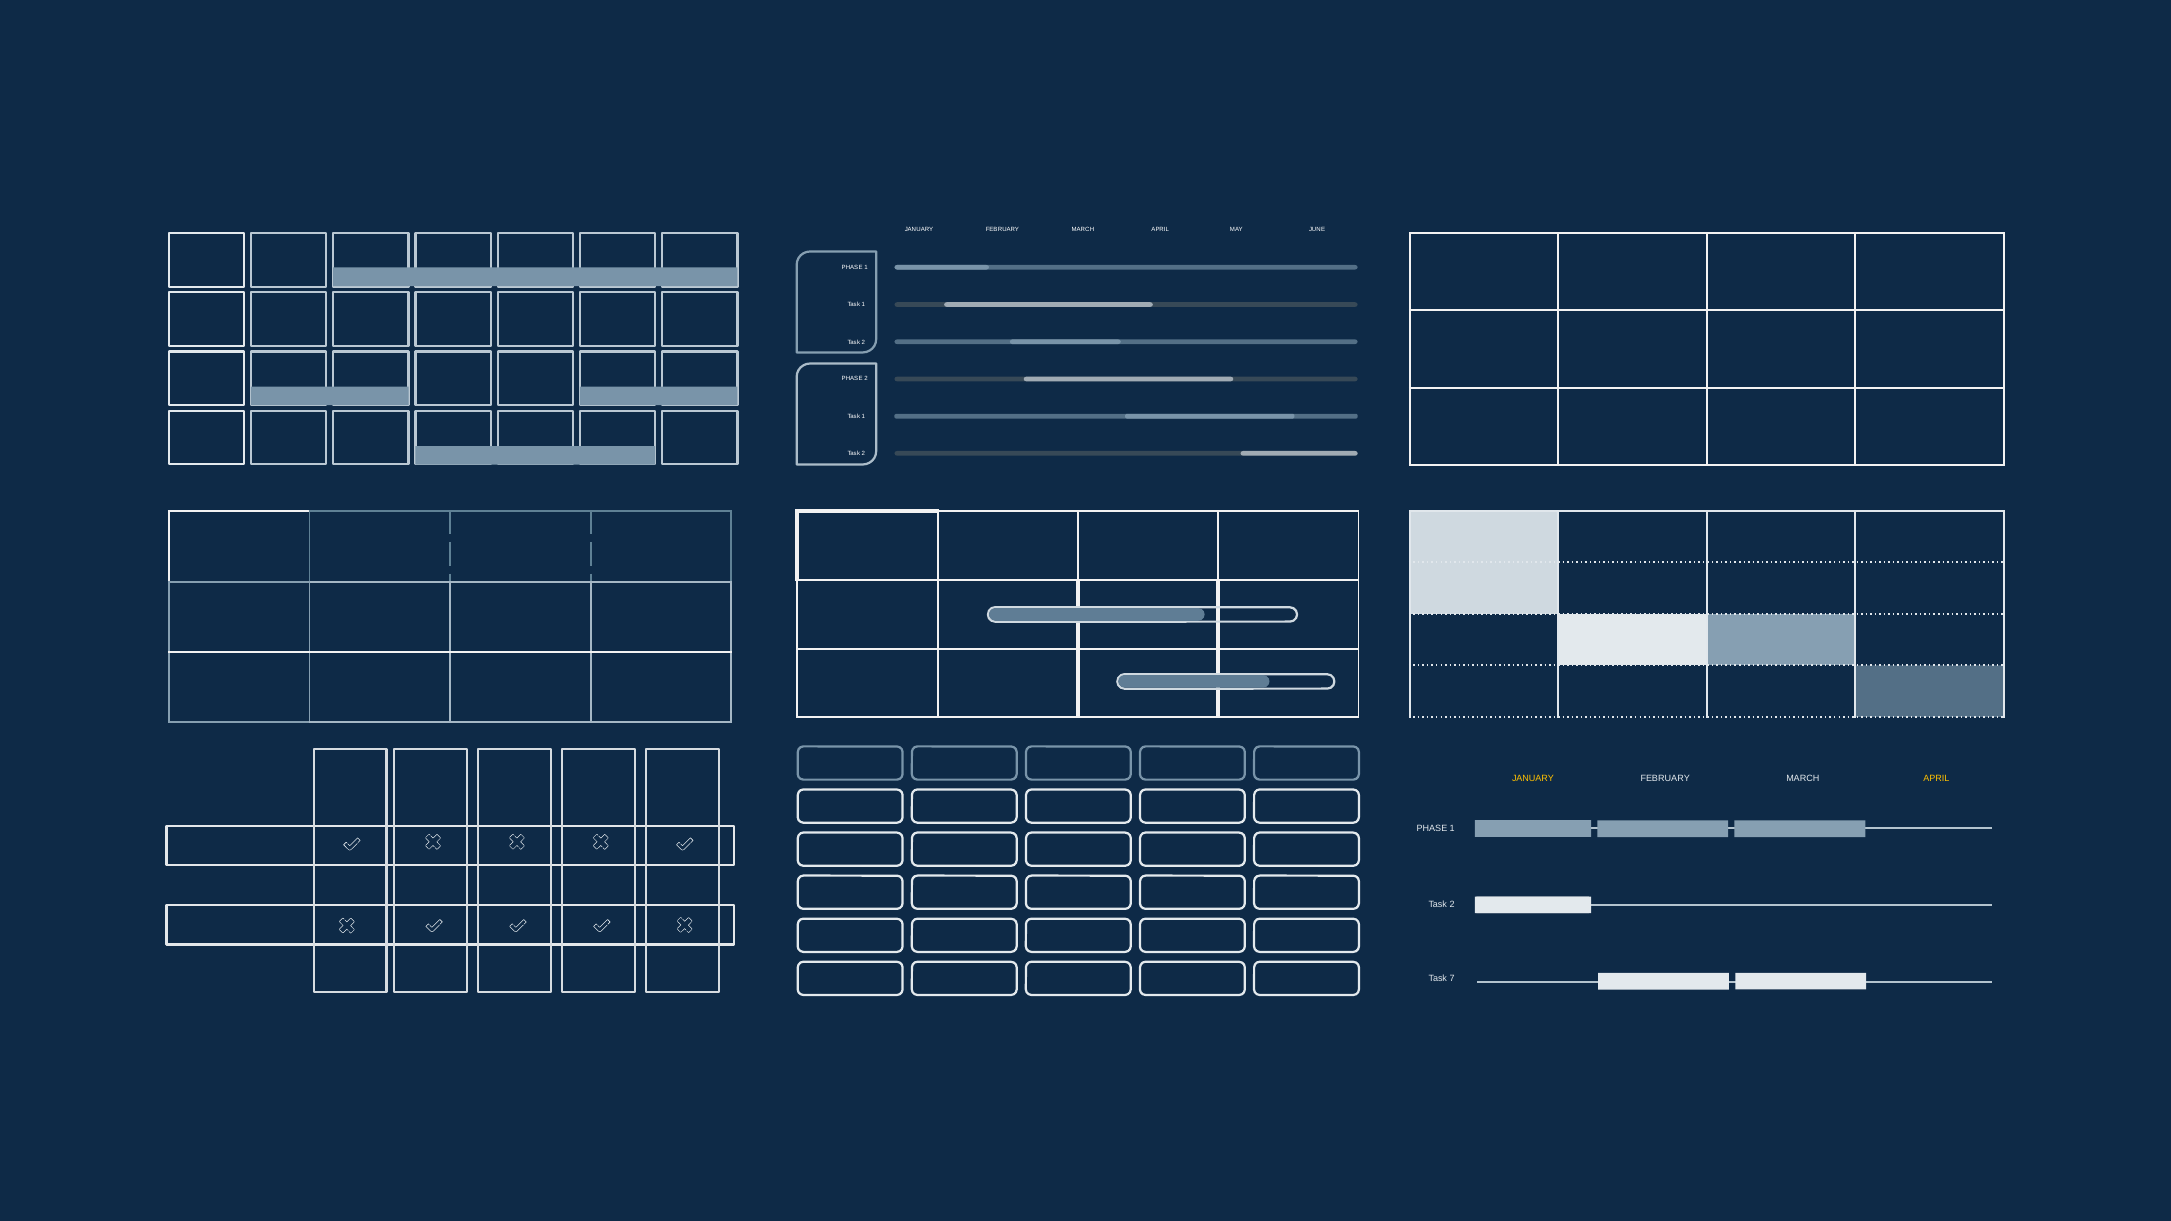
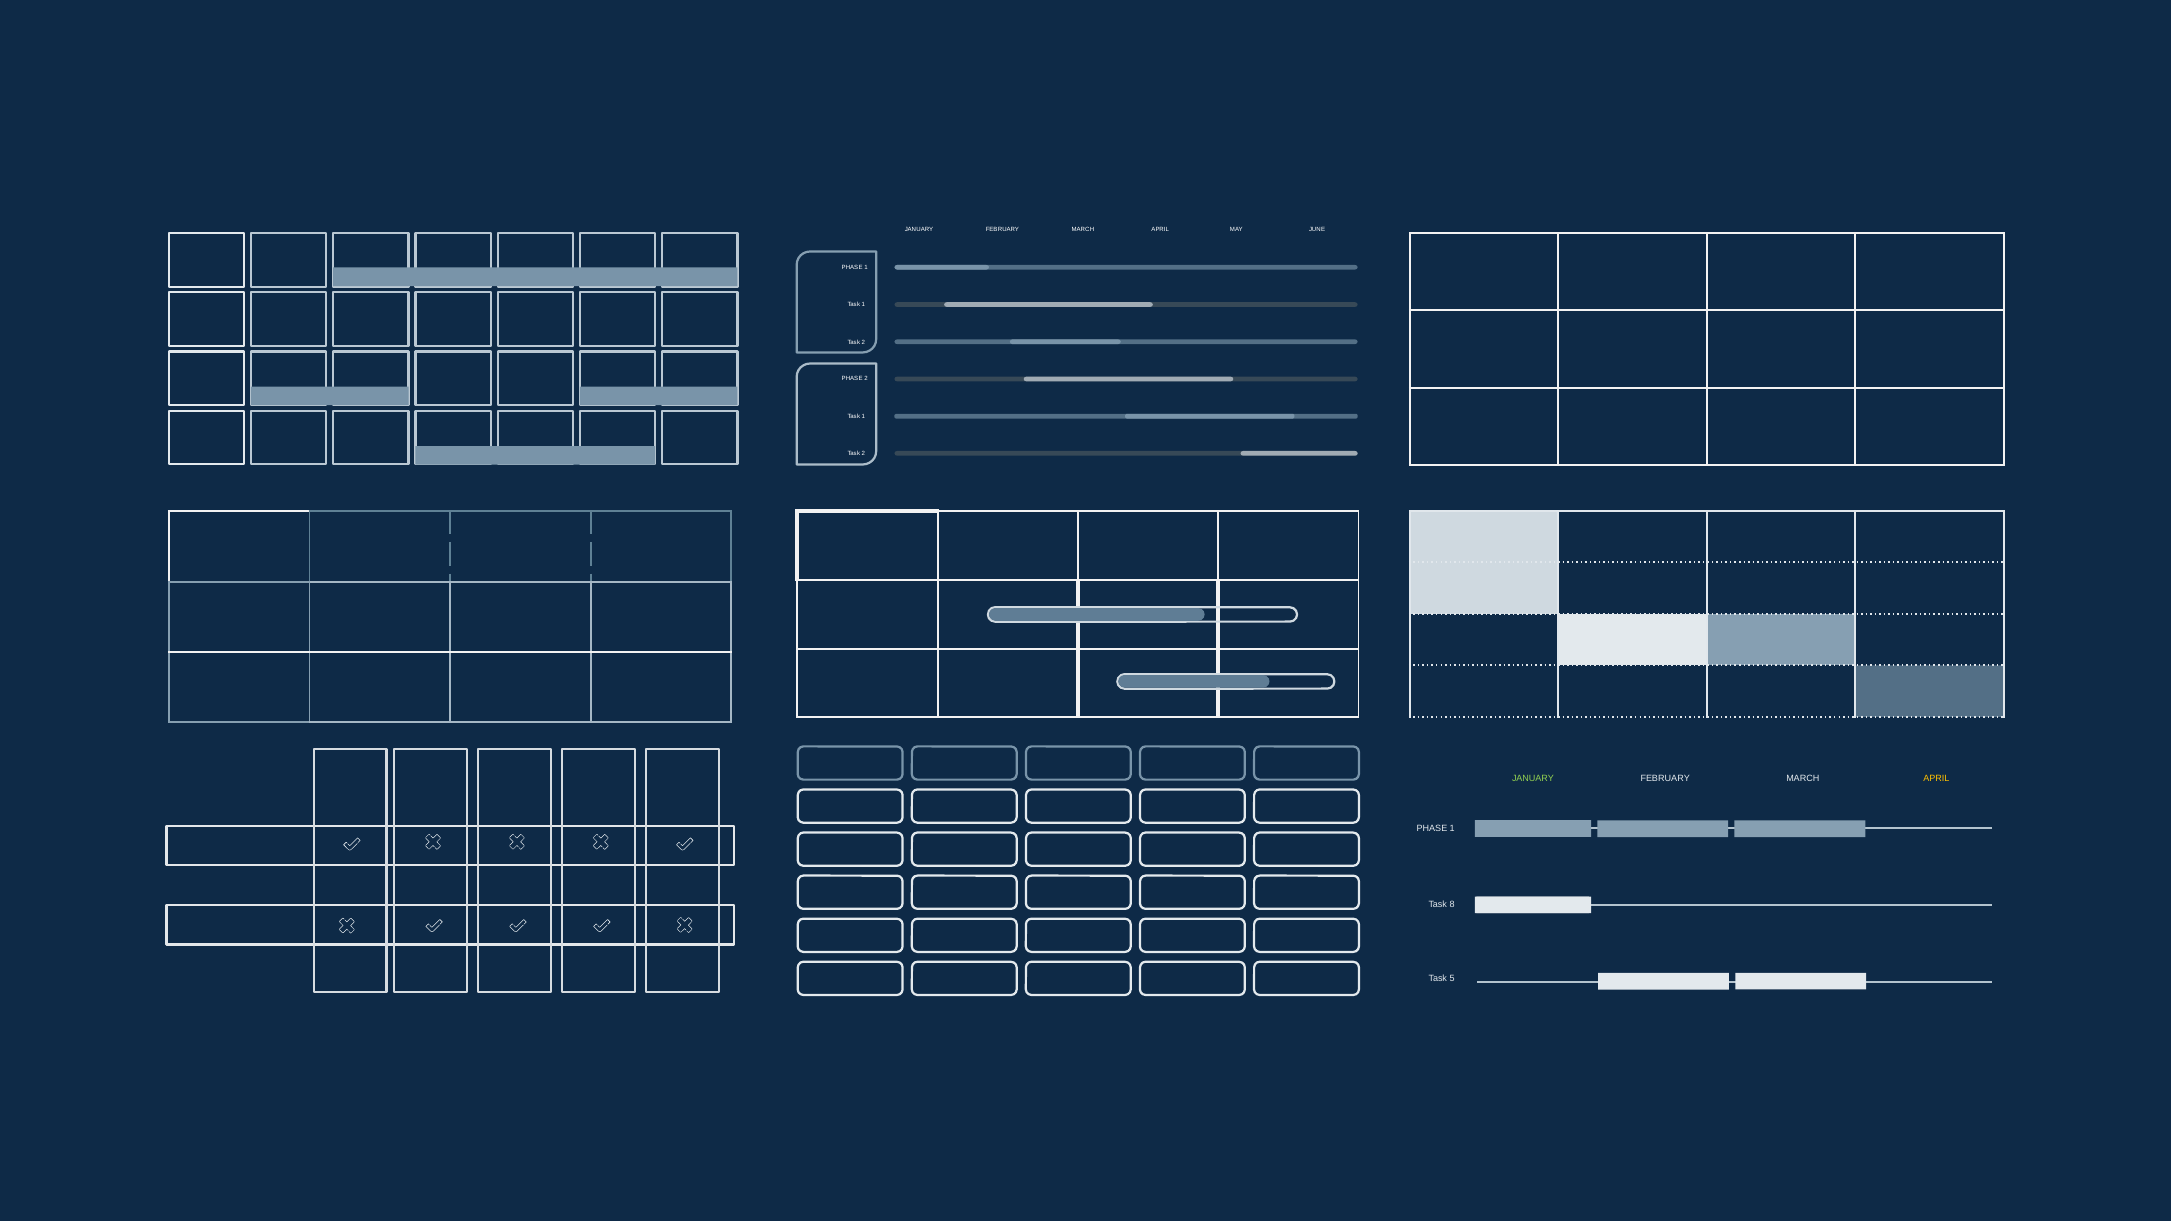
JANUARY colour: yellow -> light green (1533, 779)
2: 2 -> 8 (1452, 904)
7: 7 -> 5 (1452, 979)
